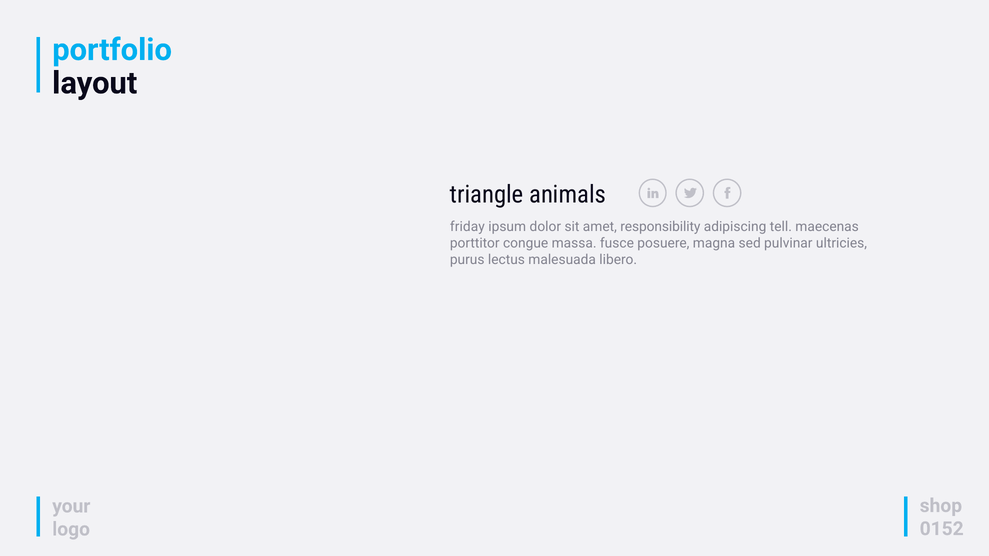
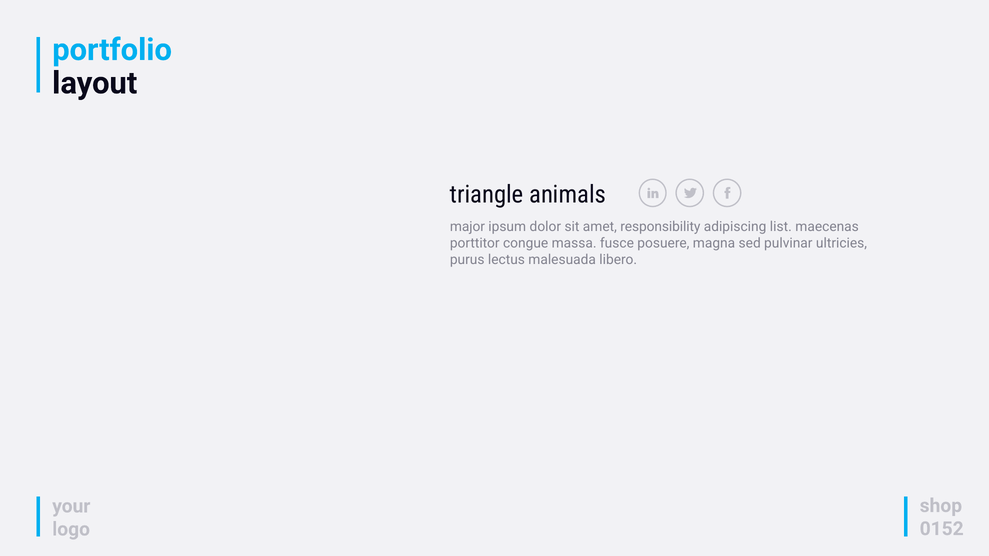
friday: friday -> major (467, 227)
tell: tell -> list (781, 227)
